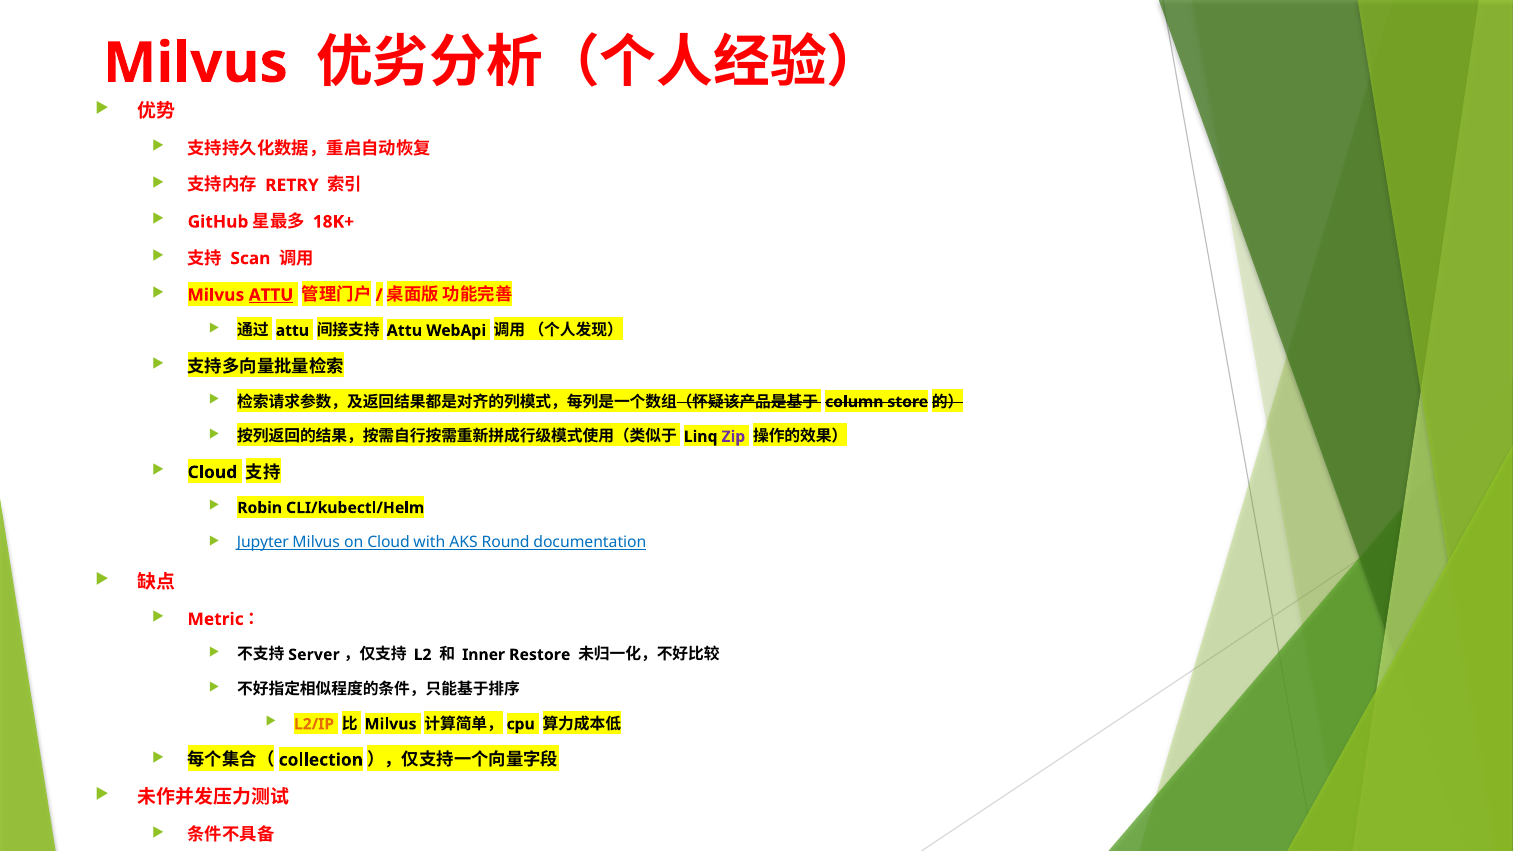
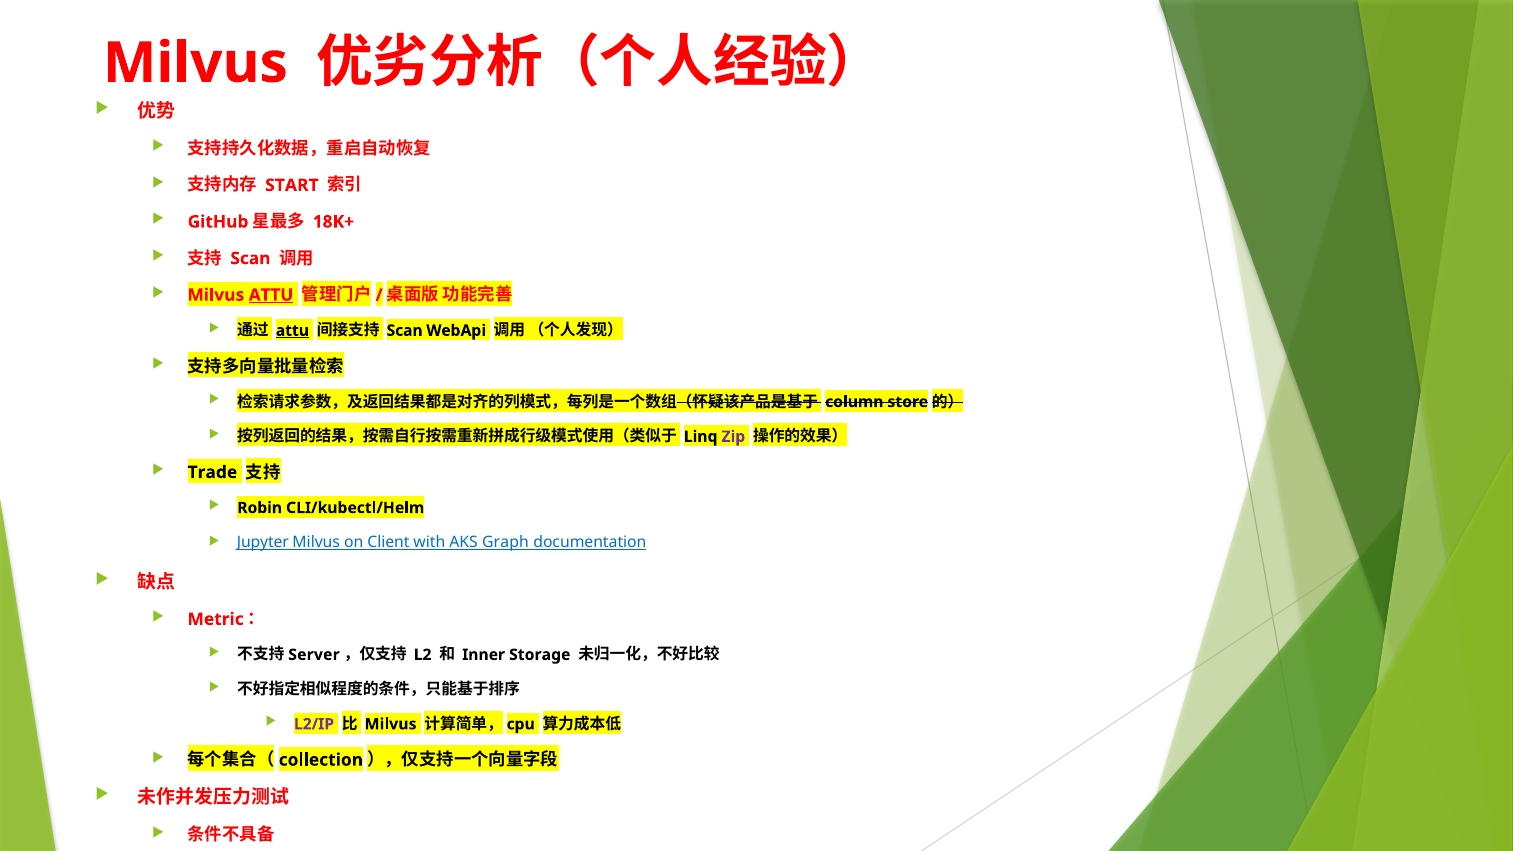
RETRY: RETRY -> START (292, 185)
attu underline: none -> present (292, 331)
Attu: Attu -> Scan (405, 331)
Cloud: Cloud -> Trade (212, 472)
on Cloud: Cloud -> Client (388, 543)
Round: Round -> Graph (506, 543)
Restore: Restore -> Storage (540, 655)
L2/IP colour: orange -> purple (314, 724)
